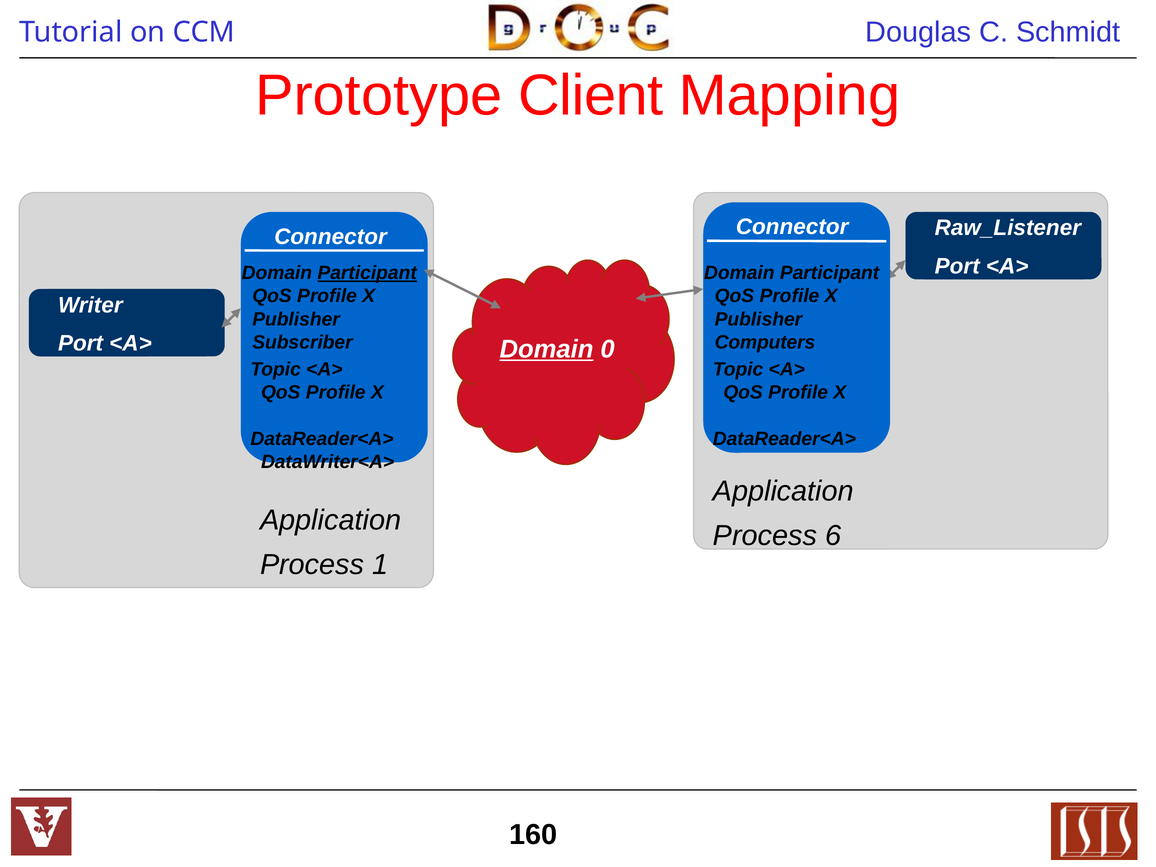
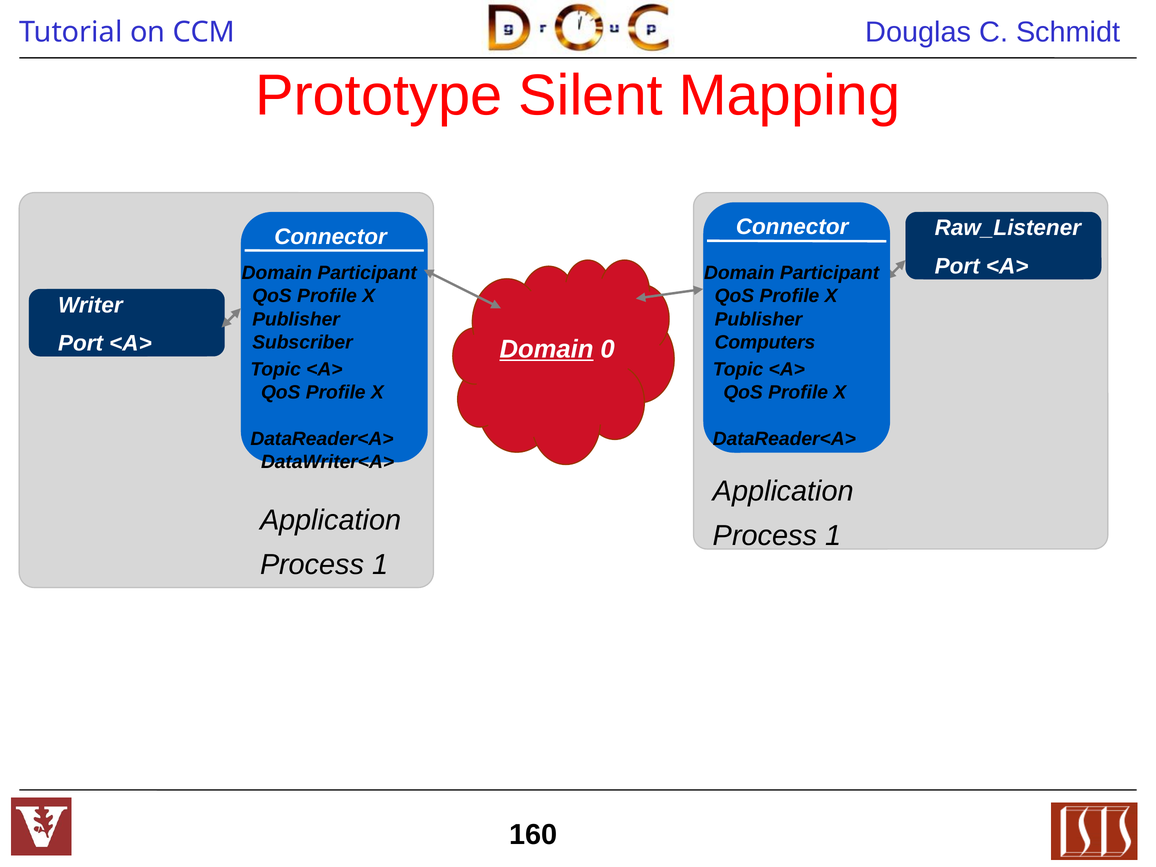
Client: Client -> Silent (590, 96)
Participant underline: present -> none (367, 273)
6: 6 -> 1 (833, 536)
